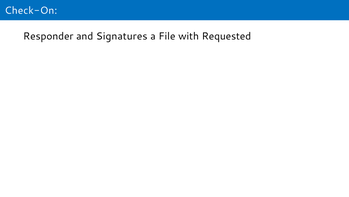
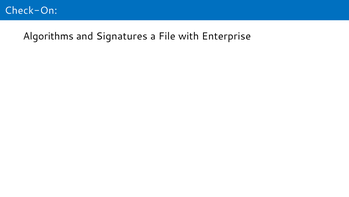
Responder: Responder -> Algorithms (48, 36)
Requested: Requested -> Enterprise (226, 36)
